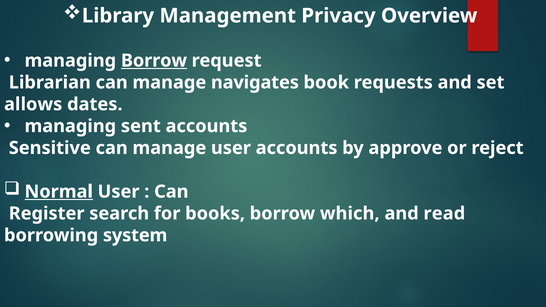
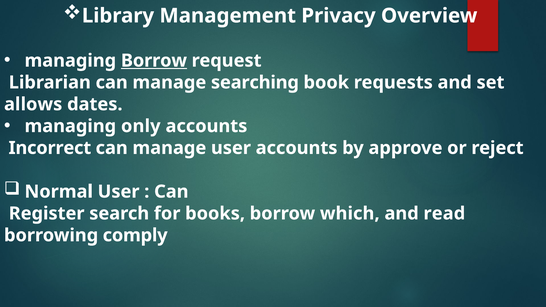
navigates: navigates -> searching (255, 82)
sent: sent -> only (141, 126)
Sensitive: Sensitive -> Incorrect (50, 148)
Normal underline: present -> none (59, 192)
system: system -> comply (135, 235)
